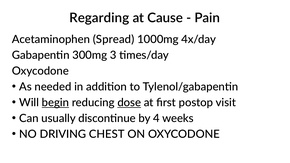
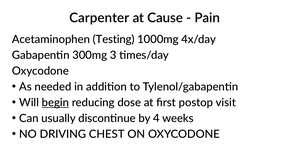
Regarding: Regarding -> Carpenter (99, 18)
Spread: Spread -> Testing (114, 39)
dose underline: present -> none (129, 103)
